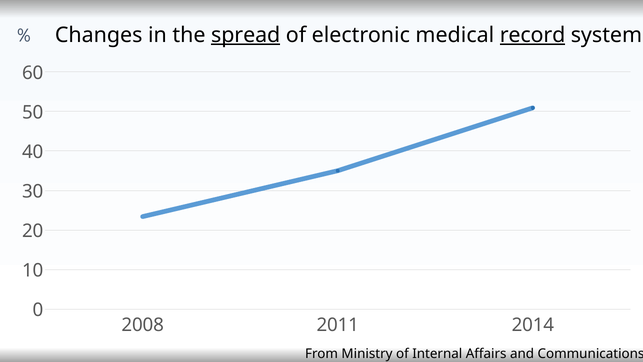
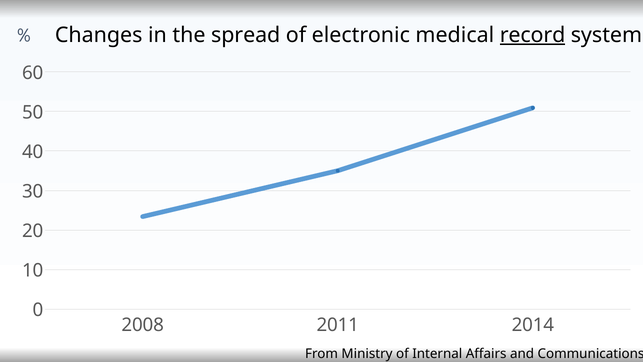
spread underline: present -> none (246, 35)
